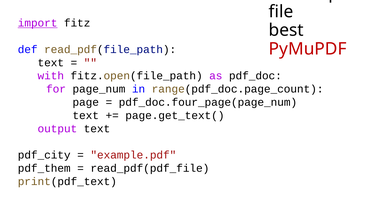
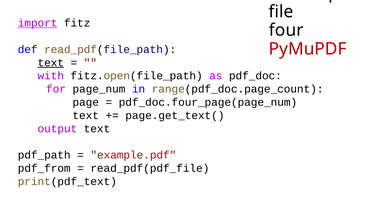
best: best -> four (286, 30)
text underline: none -> present (51, 63)
pdf_city: pdf_city -> pdf_path (44, 155)
pdf_them: pdf_them -> pdf_from (44, 169)
